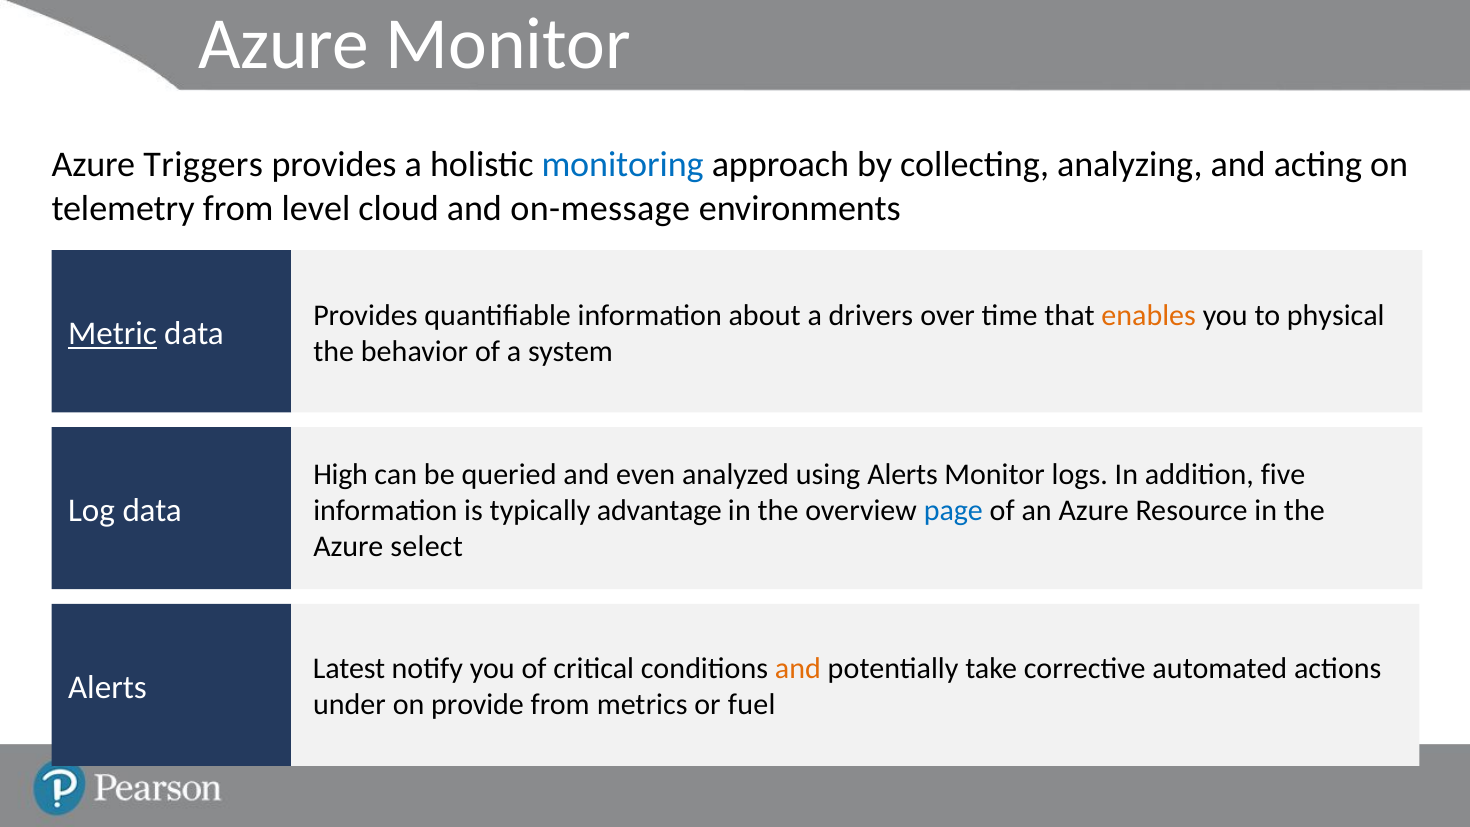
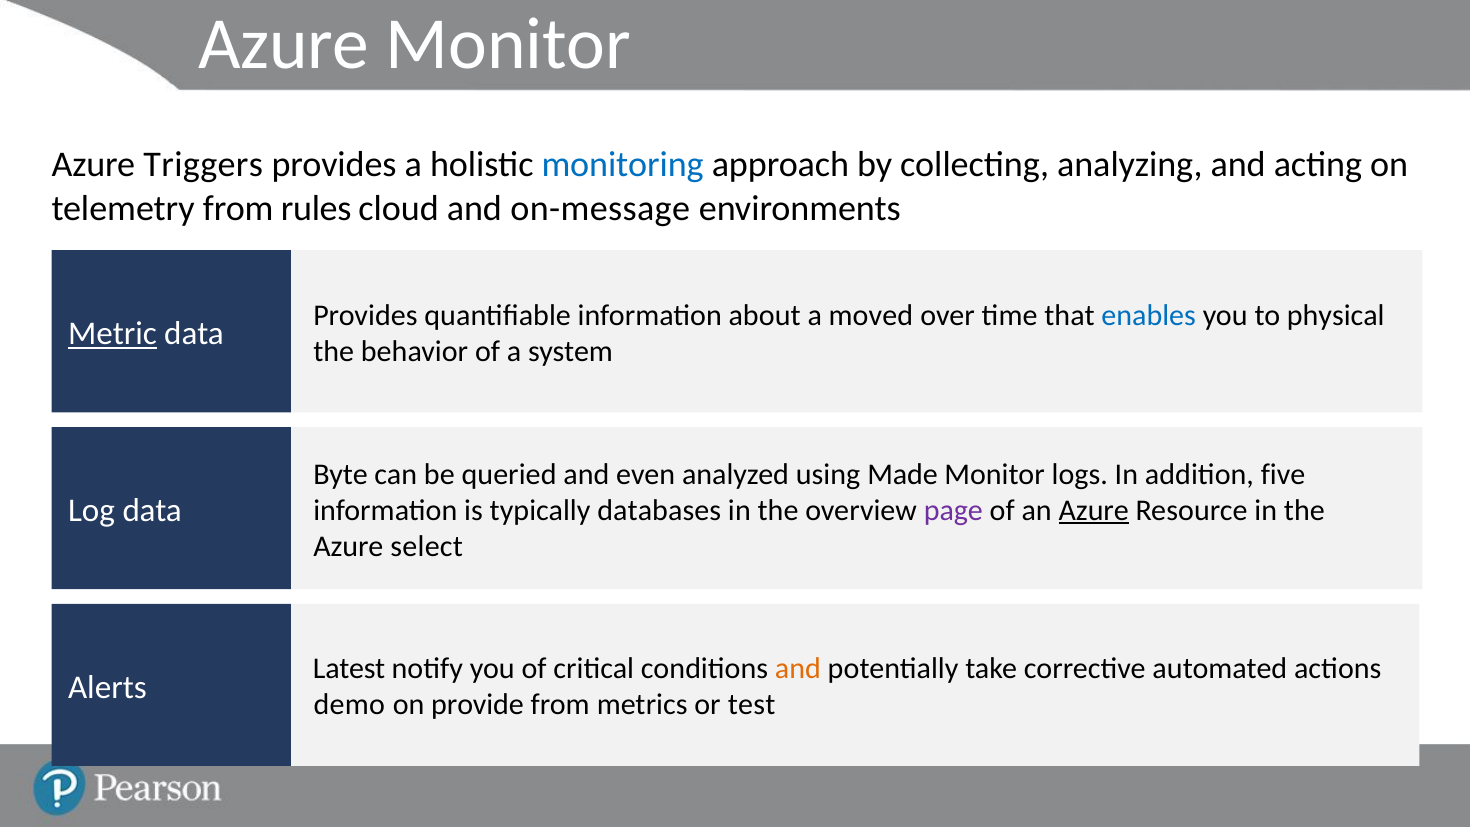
level: level -> rules (316, 208)
drivers: drivers -> moved (871, 315)
enables colour: orange -> blue (1149, 315)
High: High -> Byte (341, 474)
using Alerts: Alerts -> Made (903, 474)
advantage: advantage -> databases (659, 510)
page colour: blue -> purple (953, 510)
Azure underline: none -> present (1094, 510)
under: under -> demo (349, 705)
fuel: fuel -> test (752, 705)
